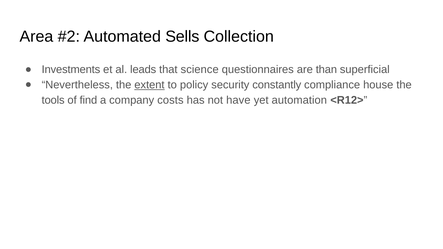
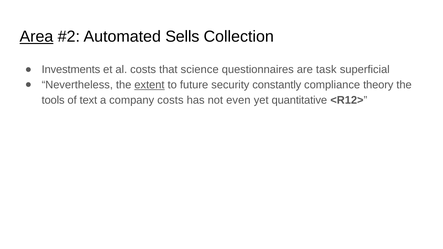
Area underline: none -> present (36, 37)
al leads: leads -> costs (143, 70)
than: than -> task (326, 70)
policy: policy -> future (194, 85)
house: house -> theory (378, 85)
find: find -> text (88, 100)
have: have -> even (238, 100)
automation: automation -> quantitative (299, 100)
